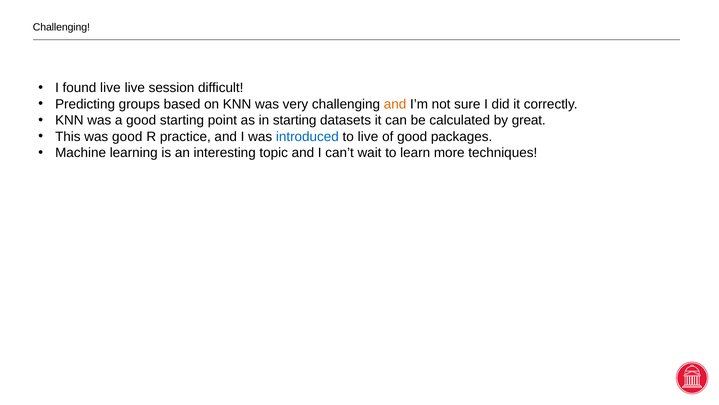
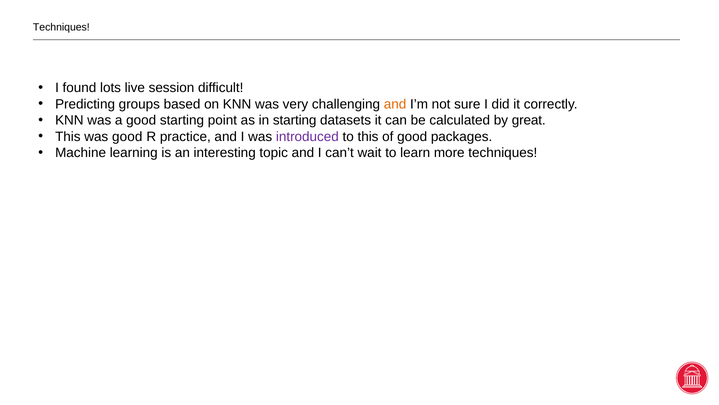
Challenging: Challenging -> Techniques (61, 27)
found live: live -> lots (111, 88)
introduced colour: blue -> purple (307, 136)
to live: live -> this (368, 136)
